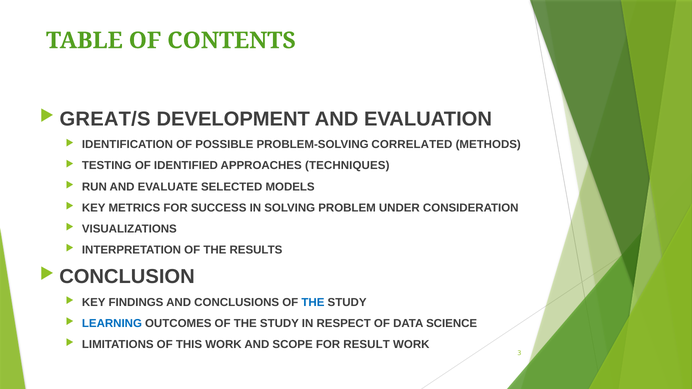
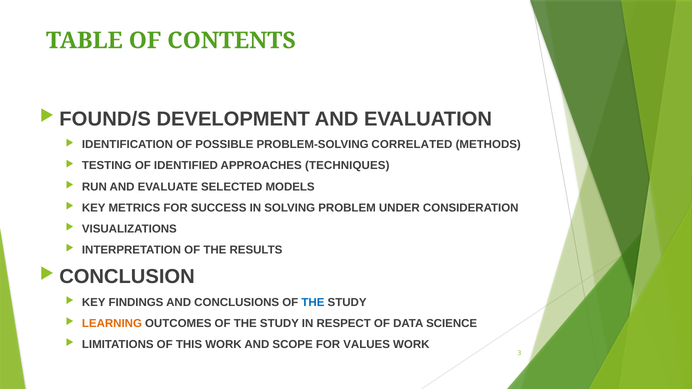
GREAT/S: GREAT/S -> FOUND/S (105, 119)
LEARNING colour: blue -> orange (112, 324)
RESULT: RESULT -> VALUES (367, 345)
